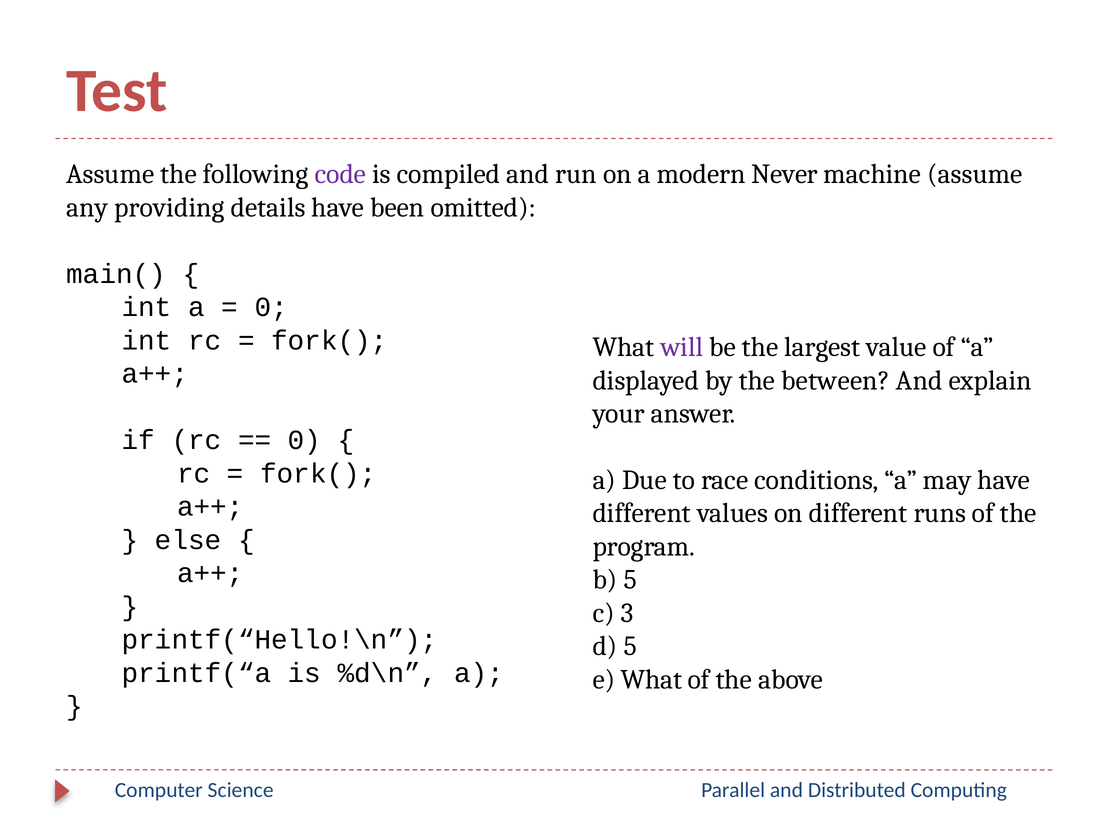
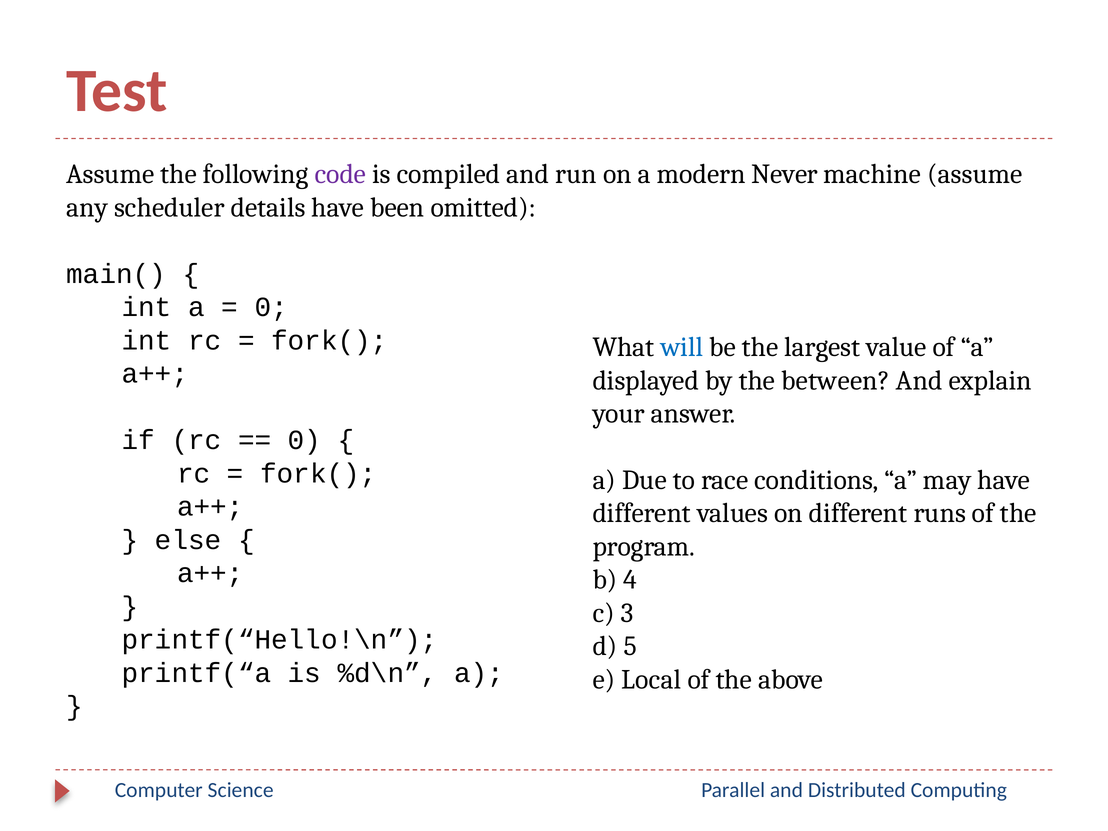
providing: providing -> scheduler (169, 208)
will colour: purple -> blue (682, 347)
b 5: 5 -> 4 (630, 580)
e What: What -> Local (651, 680)
